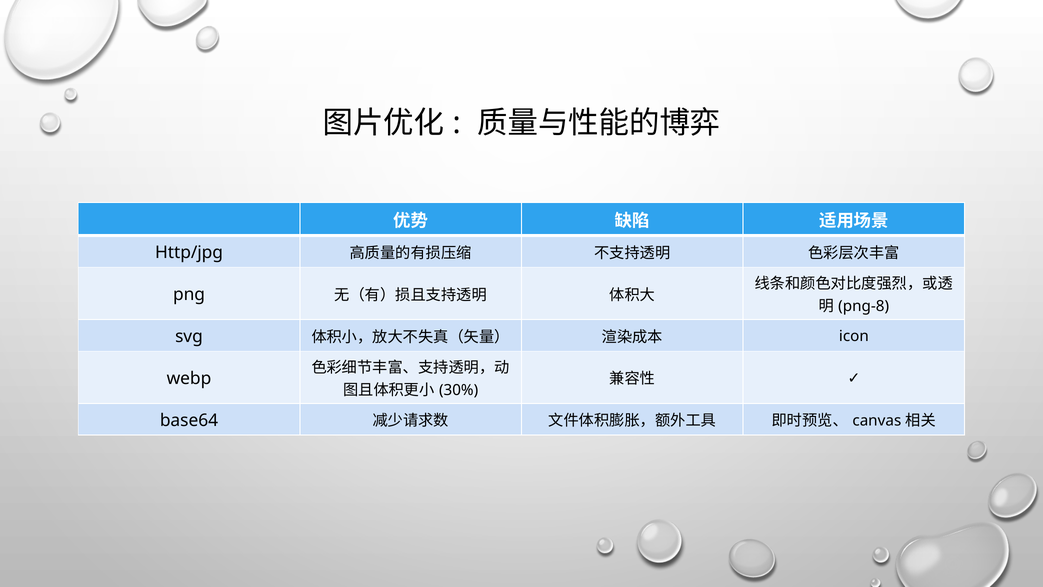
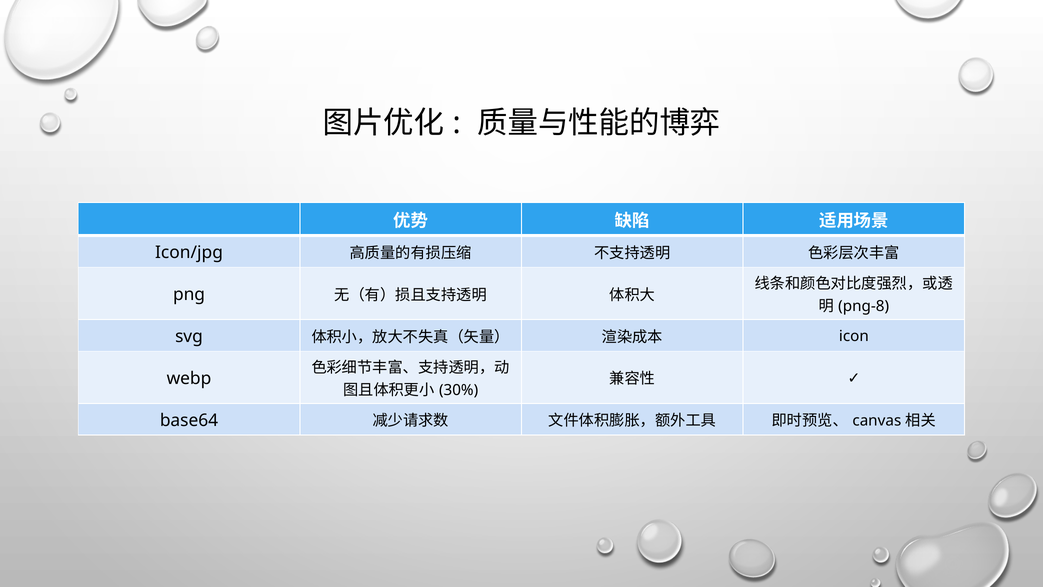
Http/jpg: Http/jpg -> Icon/jpg (189, 252)
